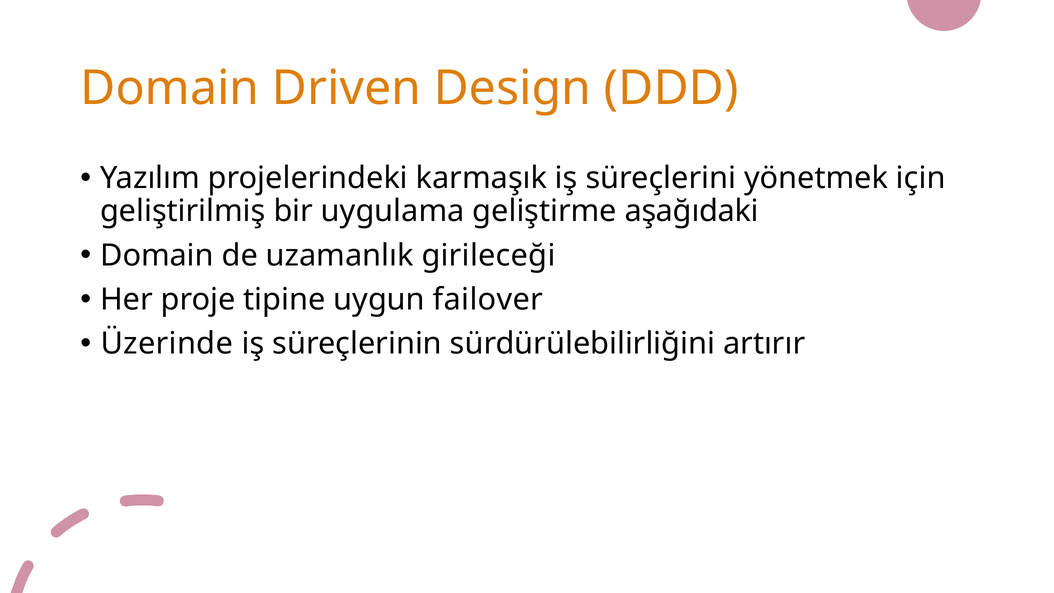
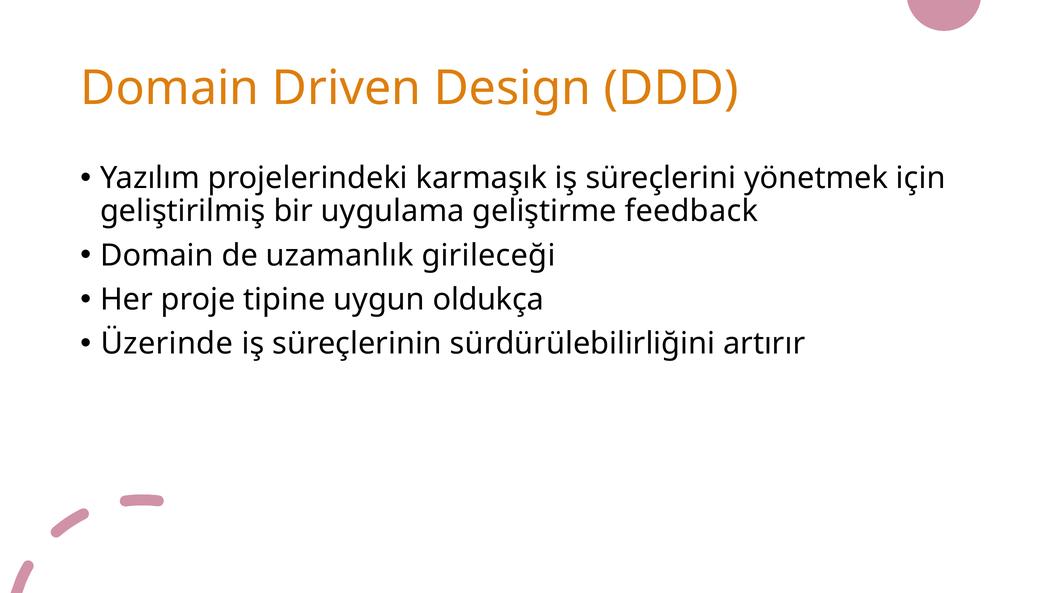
aşağıdaki: aşağıdaki -> feedback (691, 211)
failover: failover -> oldukça (488, 300)
